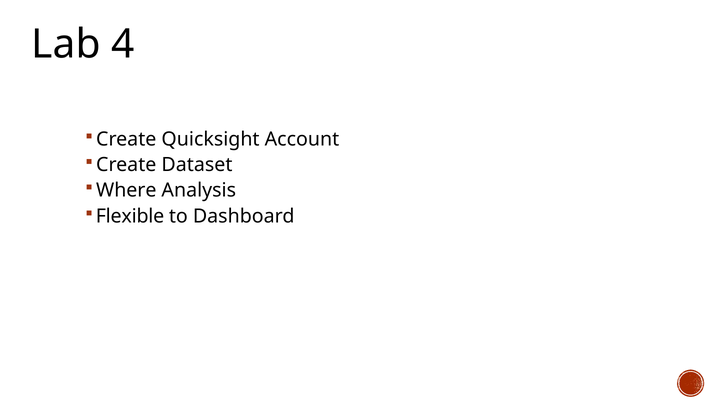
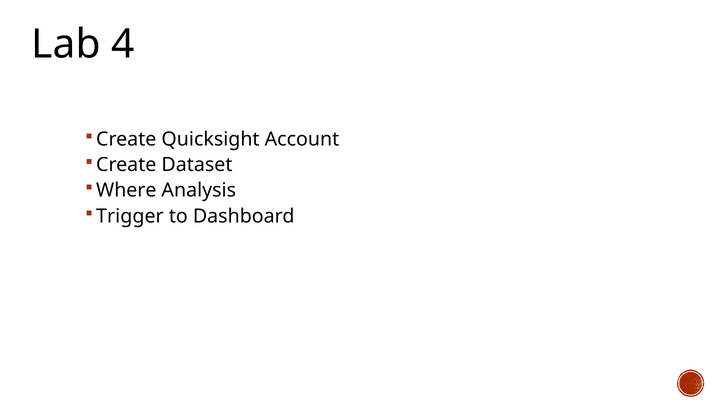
Flexible: Flexible -> Trigger (130, 216)
